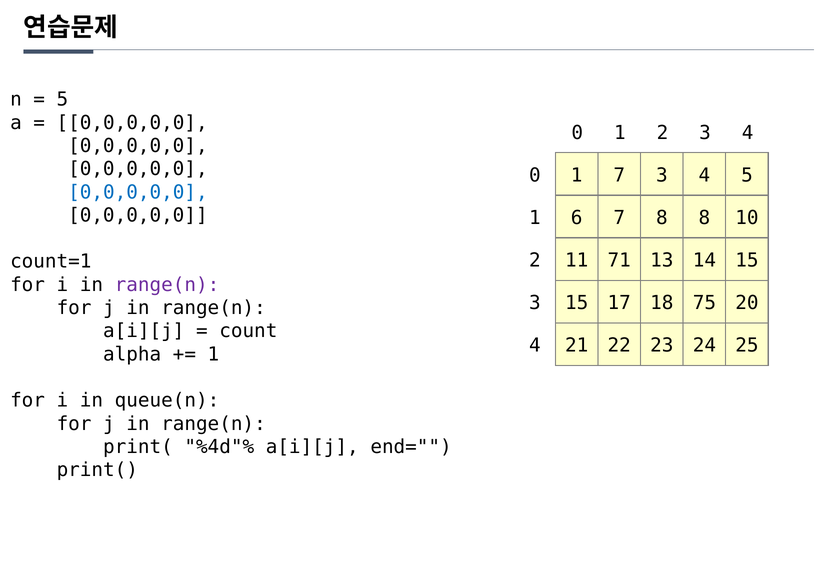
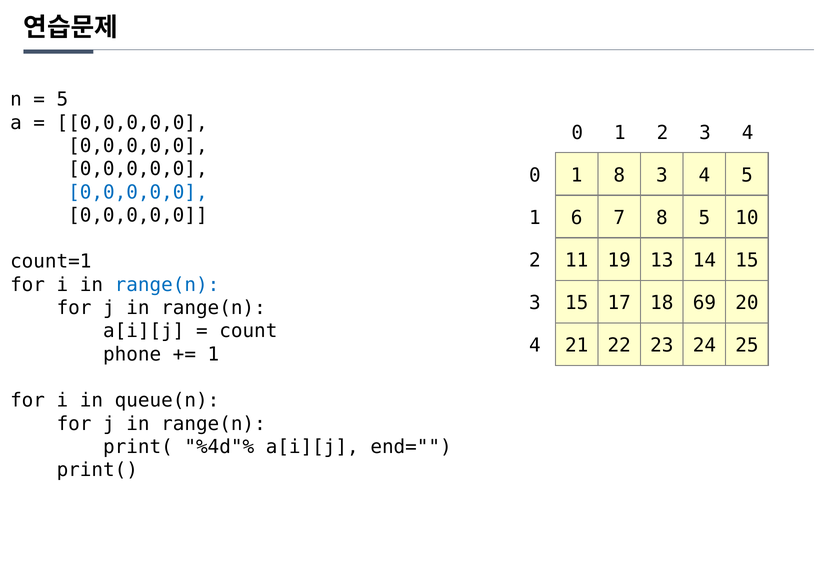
1 7: 7 -> 8 (619, 175)
8 8: 8 -> 5 (704, 218)
71: 71 -> 19 (619, 261)
range(n colour: purple -> blue (167, 285)
75: 75 -> 69 (704, 303)
alpha: alpha -> phone (132, 355)
